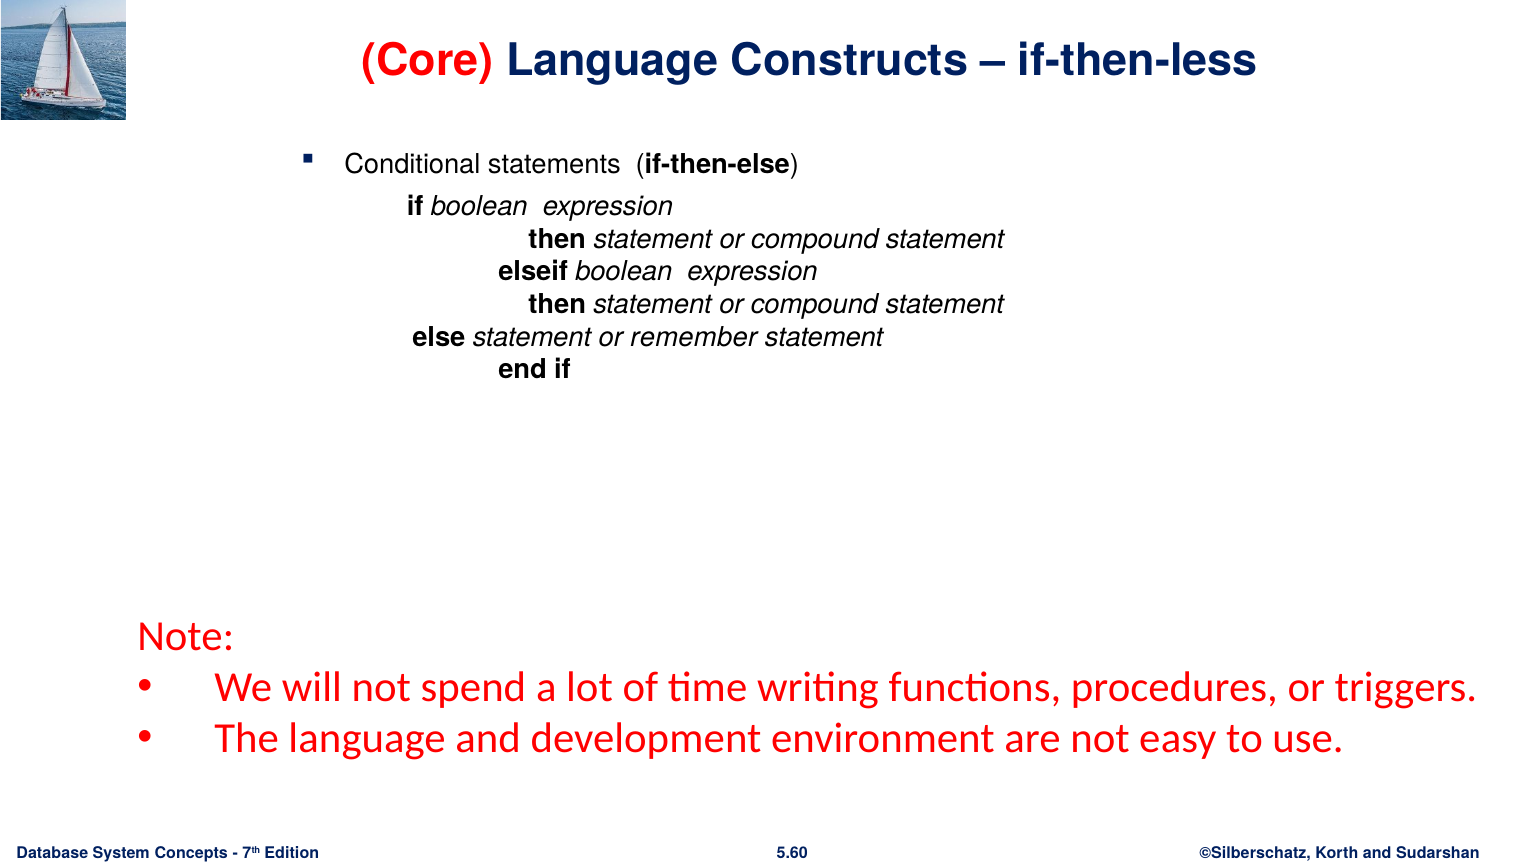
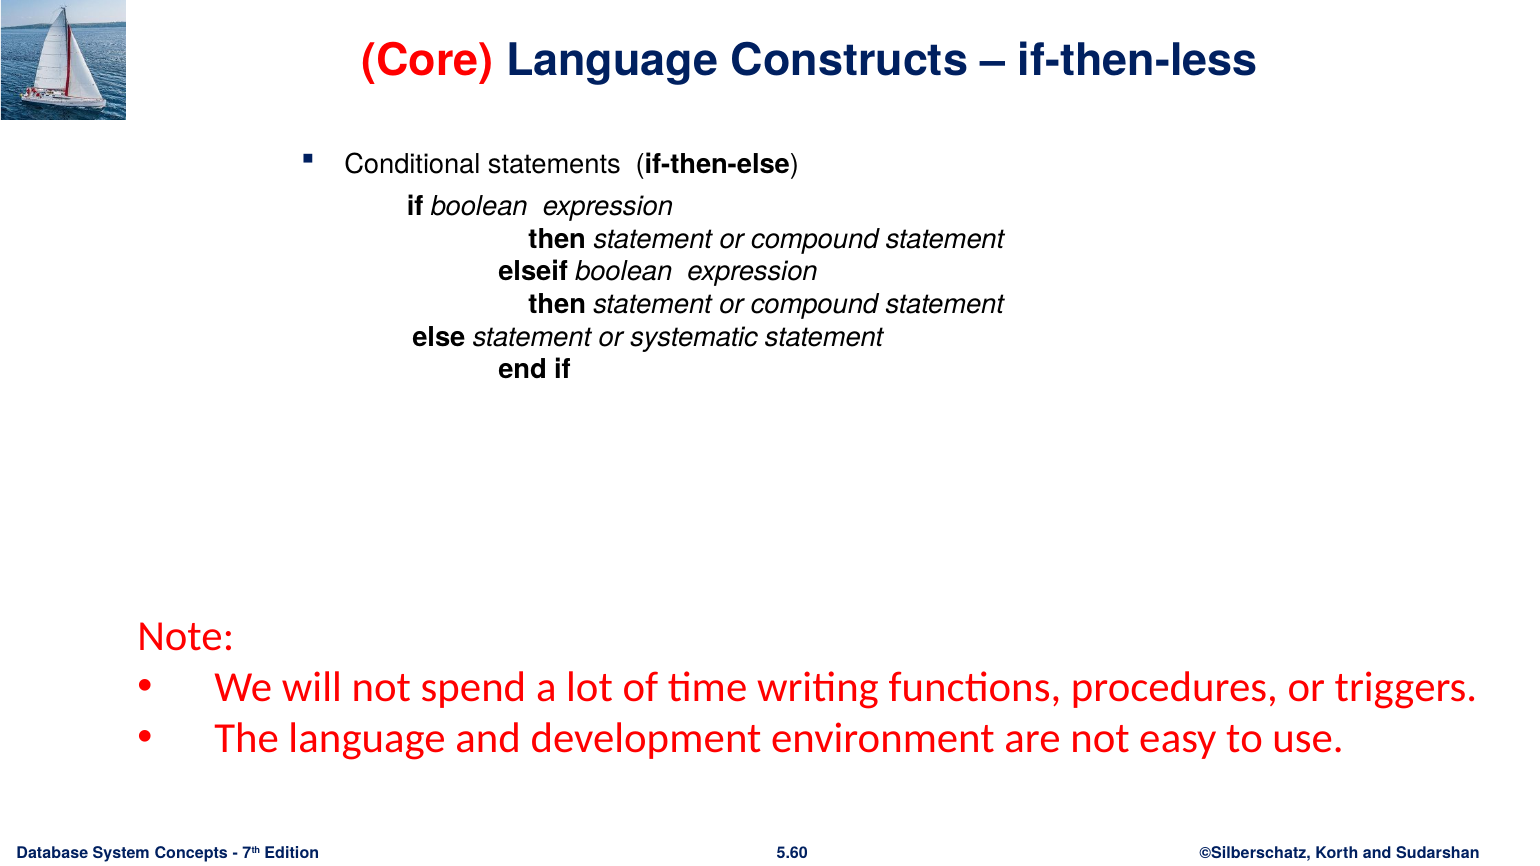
remember: remember -> systematic (694, 337)
